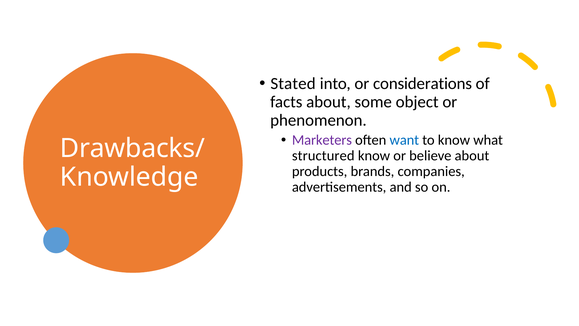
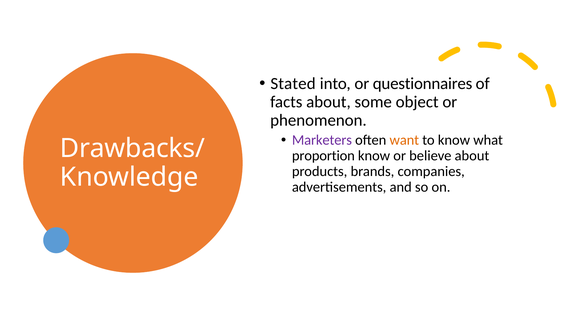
considerations: considerations -> questionnaires (423, 84)
want colour: blue -> orange (404, 140)
structured: structured -> proportion (323, 156)
